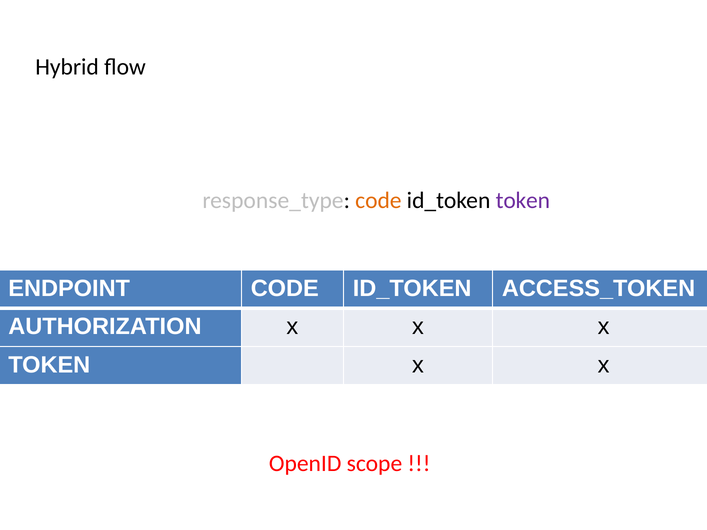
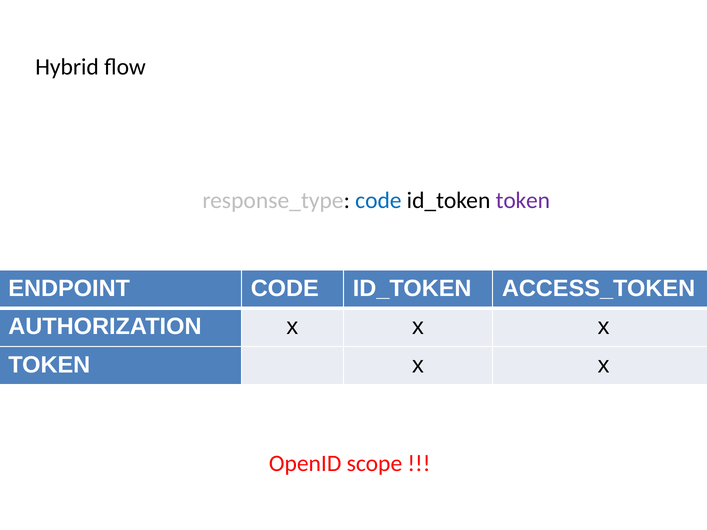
code colour: orange -> blue (378, 201)
